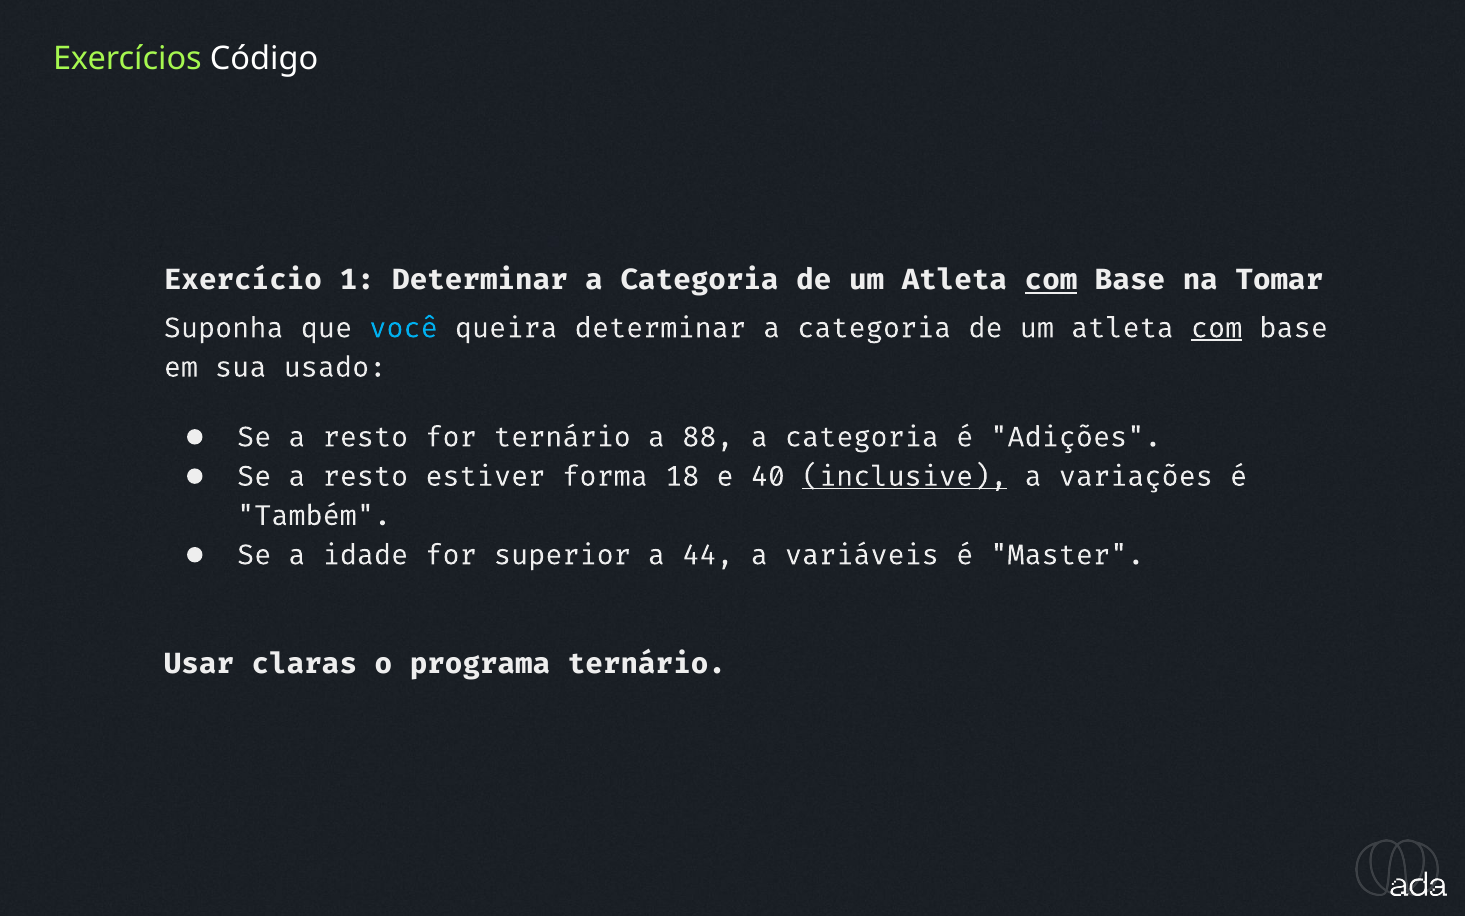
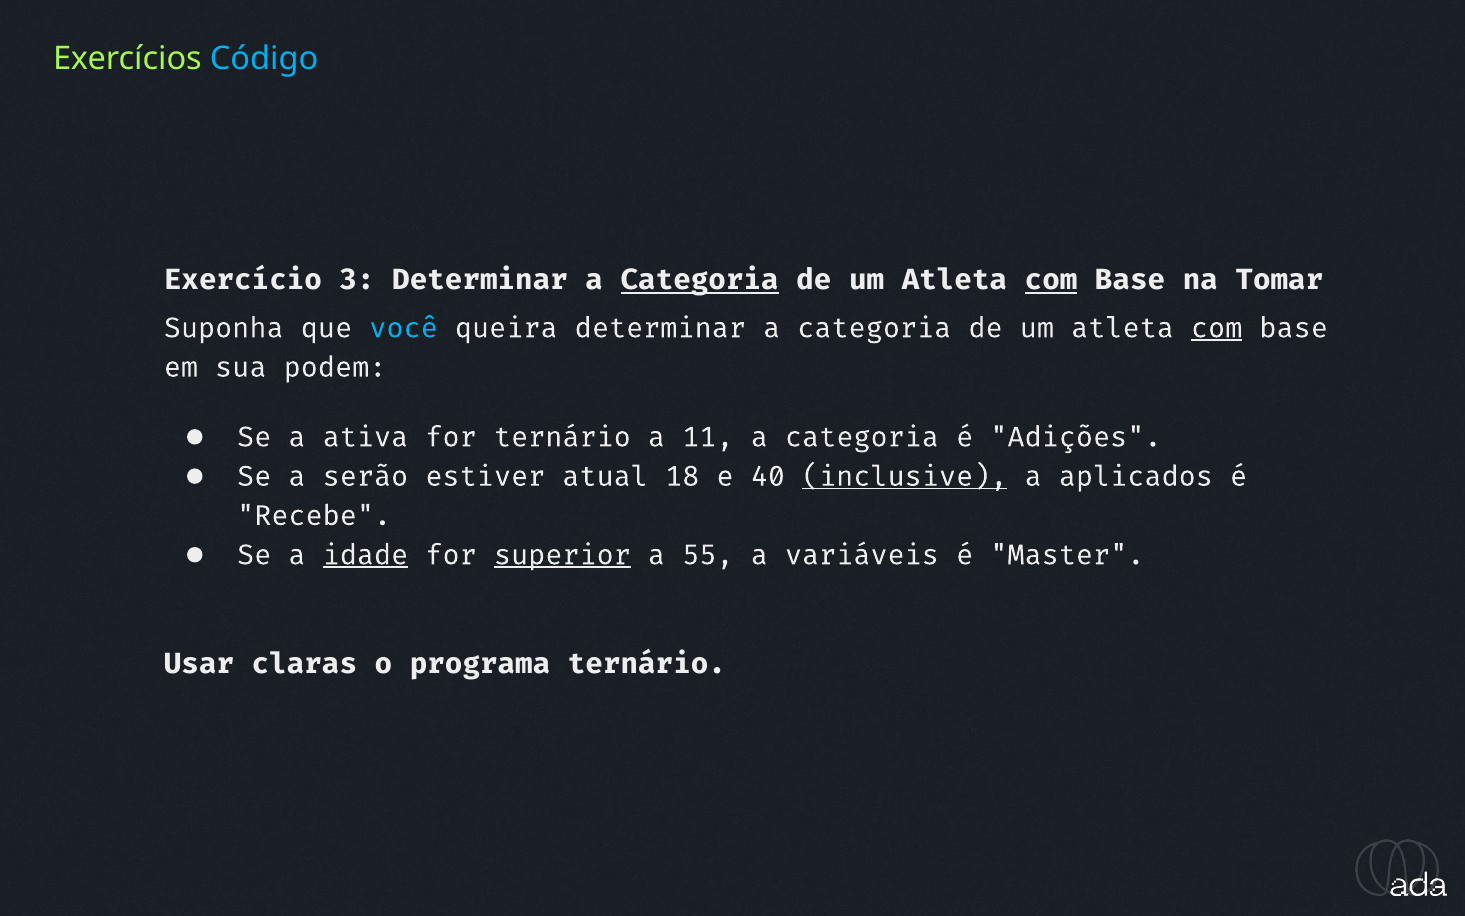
Código colour: white -> light blue (264, 59)
1: 1 -> 3 (357, 280)
Categoria underline: none -> present (700, 280)
usado: usado -> podem (335, 367)
resto: resto -> ativa (365, 437)
88: 88 -> 11 (708, 437)
resto: resto -> serão (365, 476)
forma: forma -> atual (605, 476)
variações: variações -> aplicados (1136, 476)
Também: Também -> Recebe (314, 515)
idade underline: none -> present (365, 555)
superior underline: none -> present (562, 555)
44: 44 -> 55 (708, 555)
